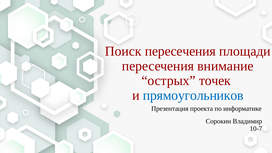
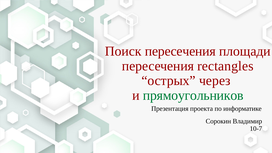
внимание: внимание -> rectangles (225, 66)
точек: точек -> через (215, 81)
прямоугольников colour: blue -> green (193, 95)
